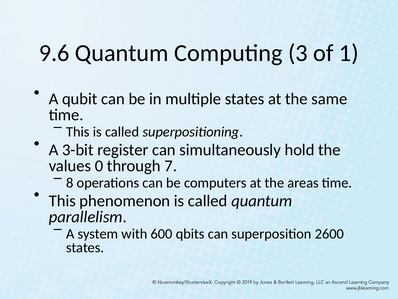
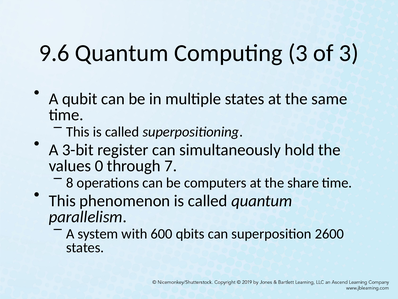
of 1: 1 -> 3 (349, 53)
areas: areas -> share (303, 183)
